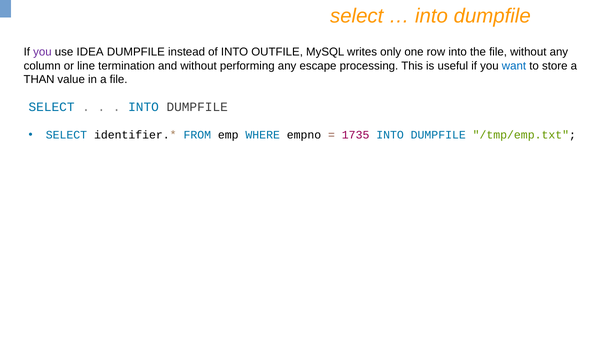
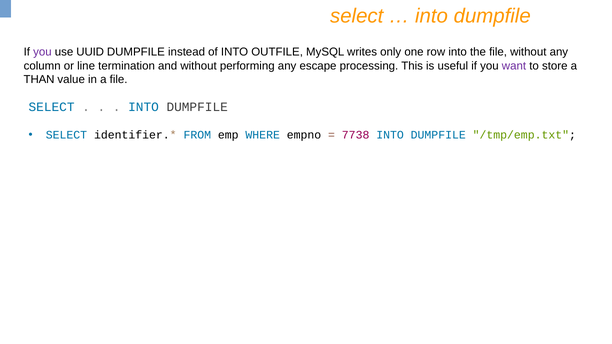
IDEA: IDEA -> UUID (90, 52)
want colour: blue -> purple (514, 66)
1735: 1735 -> 7738 (356, 135)
